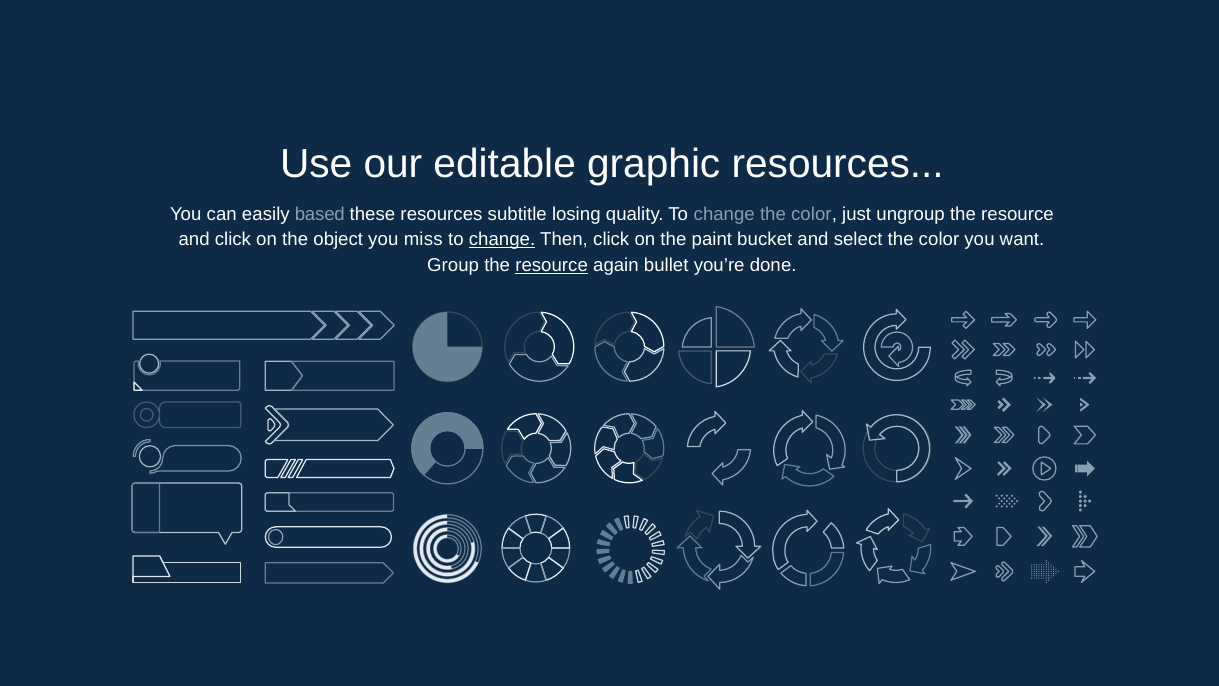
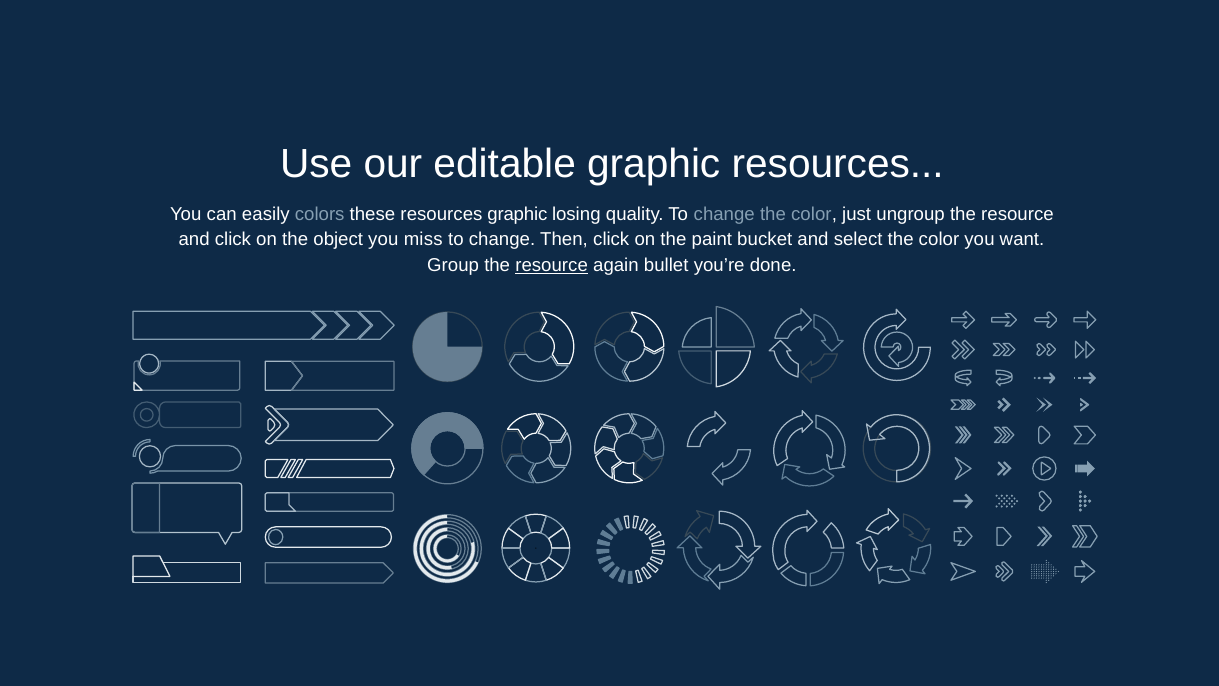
based: based -> colors (320, 214)
resources subtitle: subtitle -> graphic (517, 214)
change underline: present -> none (502, 240)
